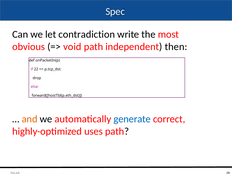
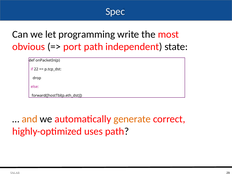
contradiction: contradiction -> programming (87, 34)
void: void -> port (72, 47)
then: then -> state (176, 47)
generate colour: blue -> orange (132, 119)
